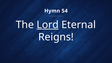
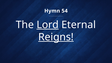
Reigns underline: none -> present (56, 37)
